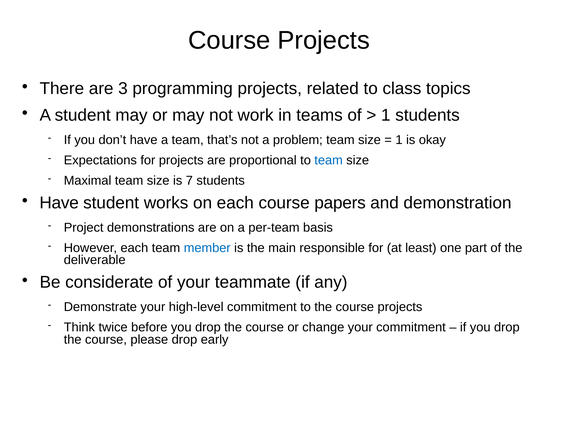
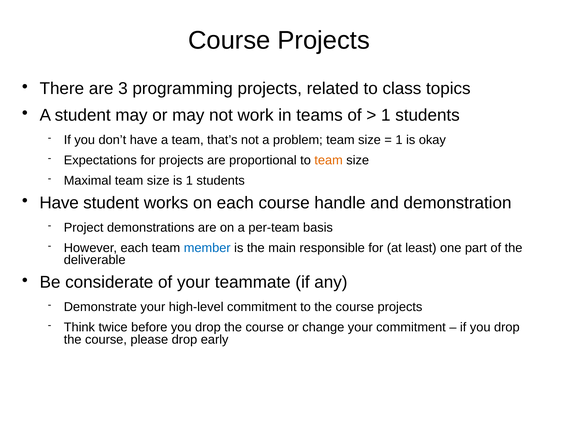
team colour: blue -> orange (329, 160)
is 7: 7 -> 1 (189, 181)
papers: papers -> handle (340, 203)
